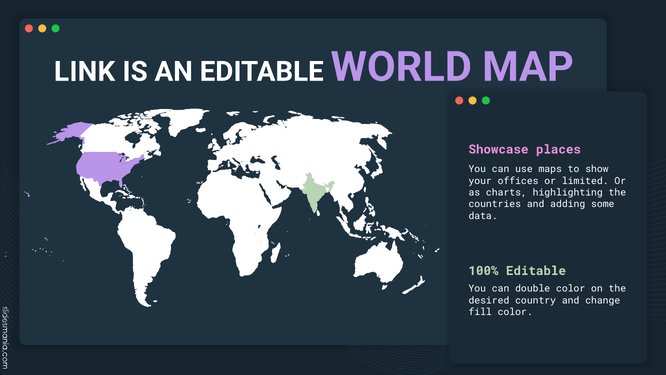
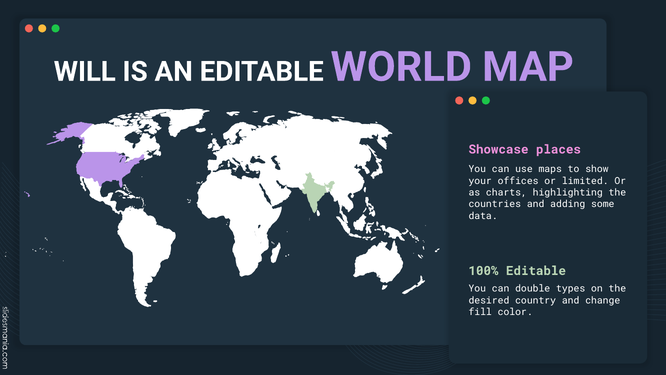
LINK: LINK -> WILL (85, 72)
double color: color -> types (571, 288)
